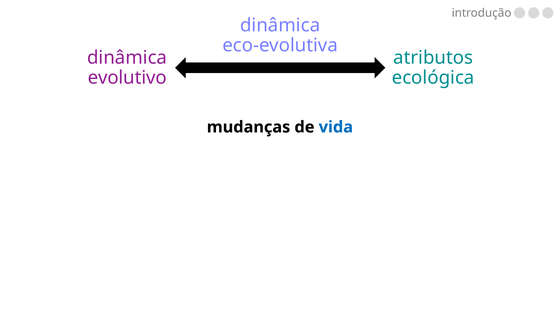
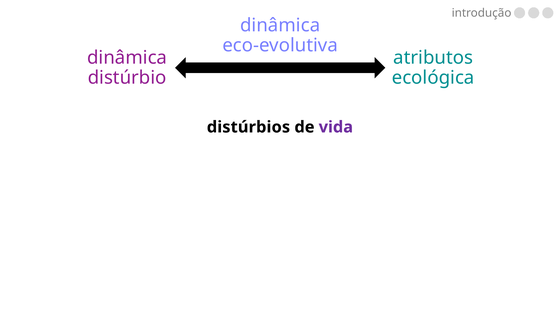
evolutivo: evolutivo -> distúrbio (127, 78)
mudanças: mudanças -> distúrbios (248, 127)
vida colour: blue -> purple (336, 127)
